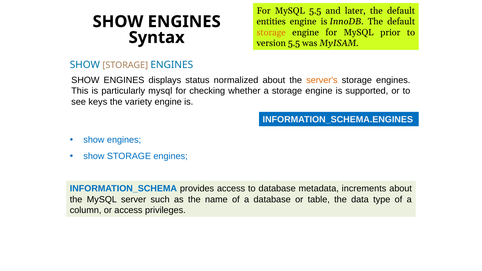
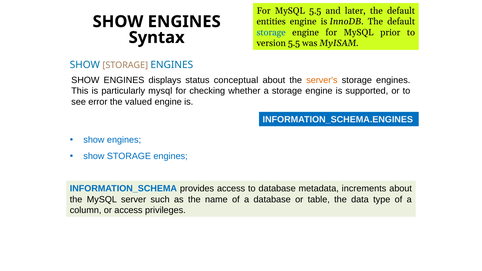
storage colour: orange -> blue (271, 33)
normalized: normalized -> conceptual (236, 80)
keys: keys -> error (98, 102)
variety: variety -> valued (139, 102)
